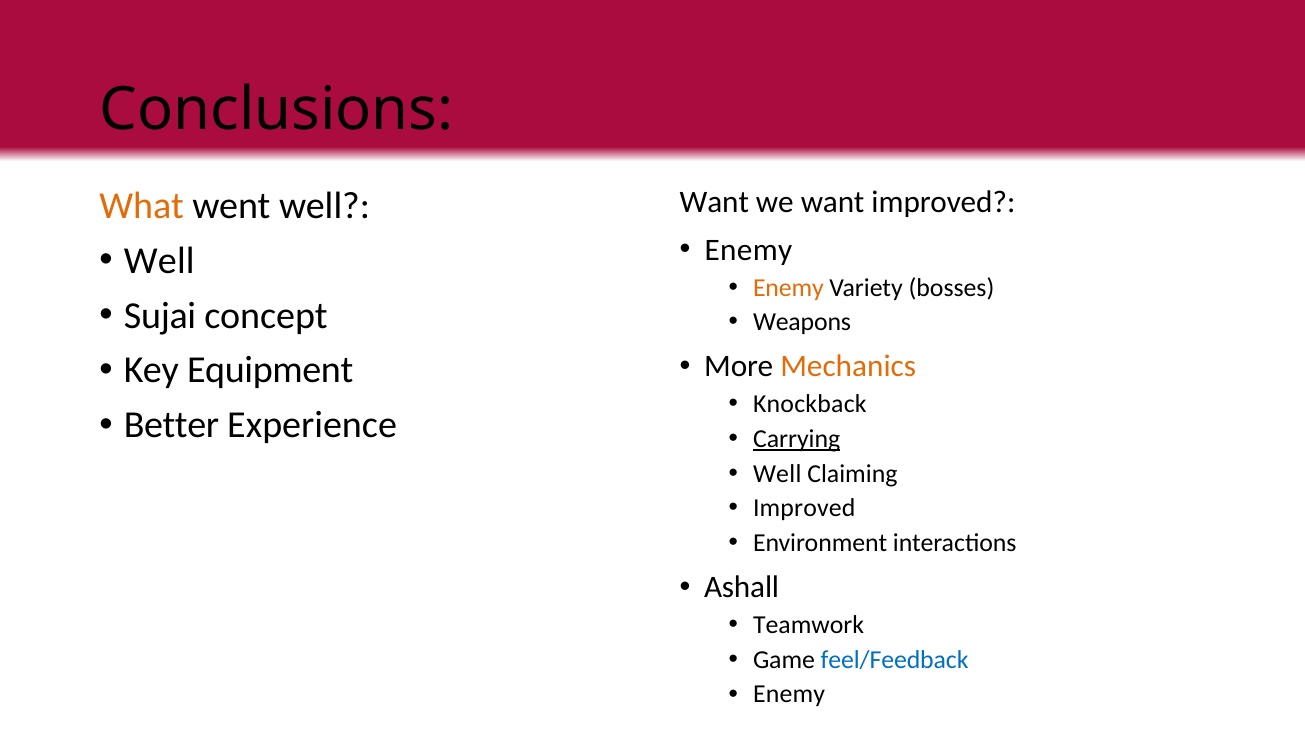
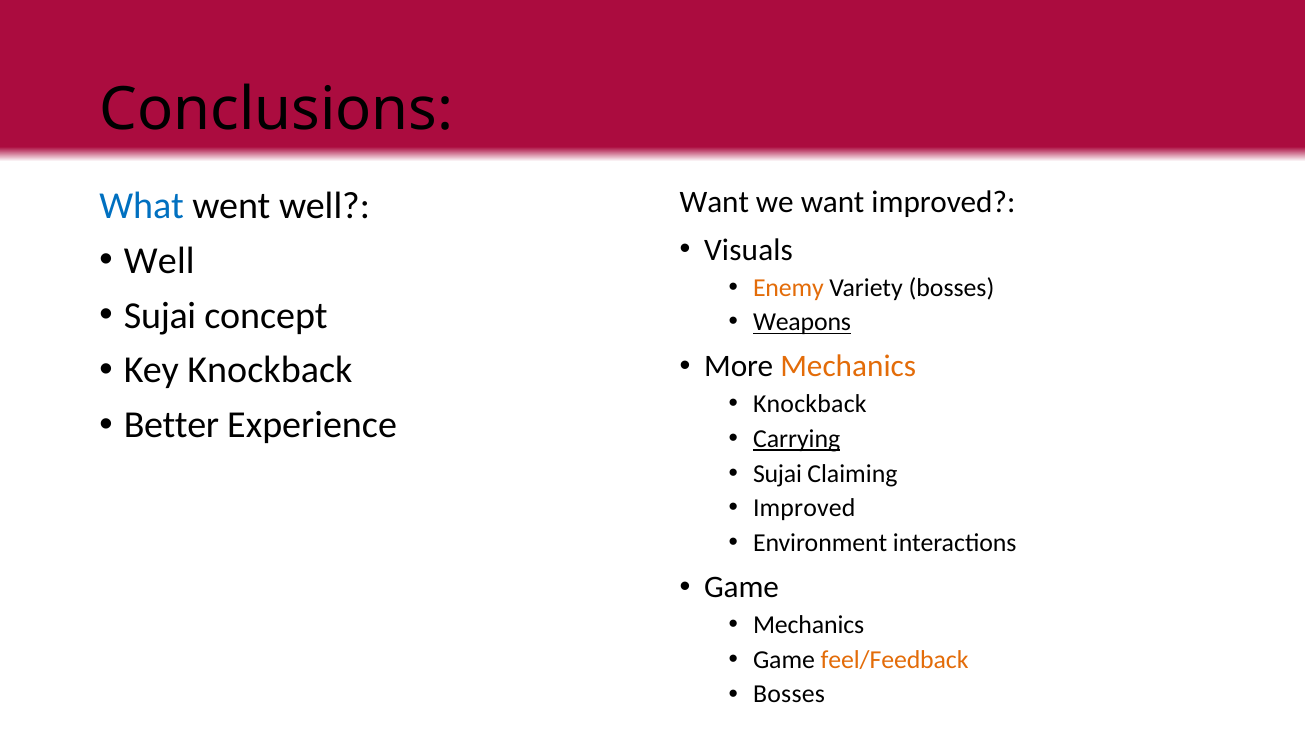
What colour: orange -> blue (142, 206)
Enemy: Enemy -> Visuals (749, 250)
Weapons underline: none -> present (802, 322)
Key Equipment: Equipment -> Knockback (270, 370)
Well: Well -> Sujai (777, 474)
Ashall: Ashall -> Game (742, 587)
Teamwork: Teamwork -> Mechanics (809, 625)
feel/Feedback colour: blue -> orange (895, 660)
Enemy: Enemy -> Bosses (789, 694)
